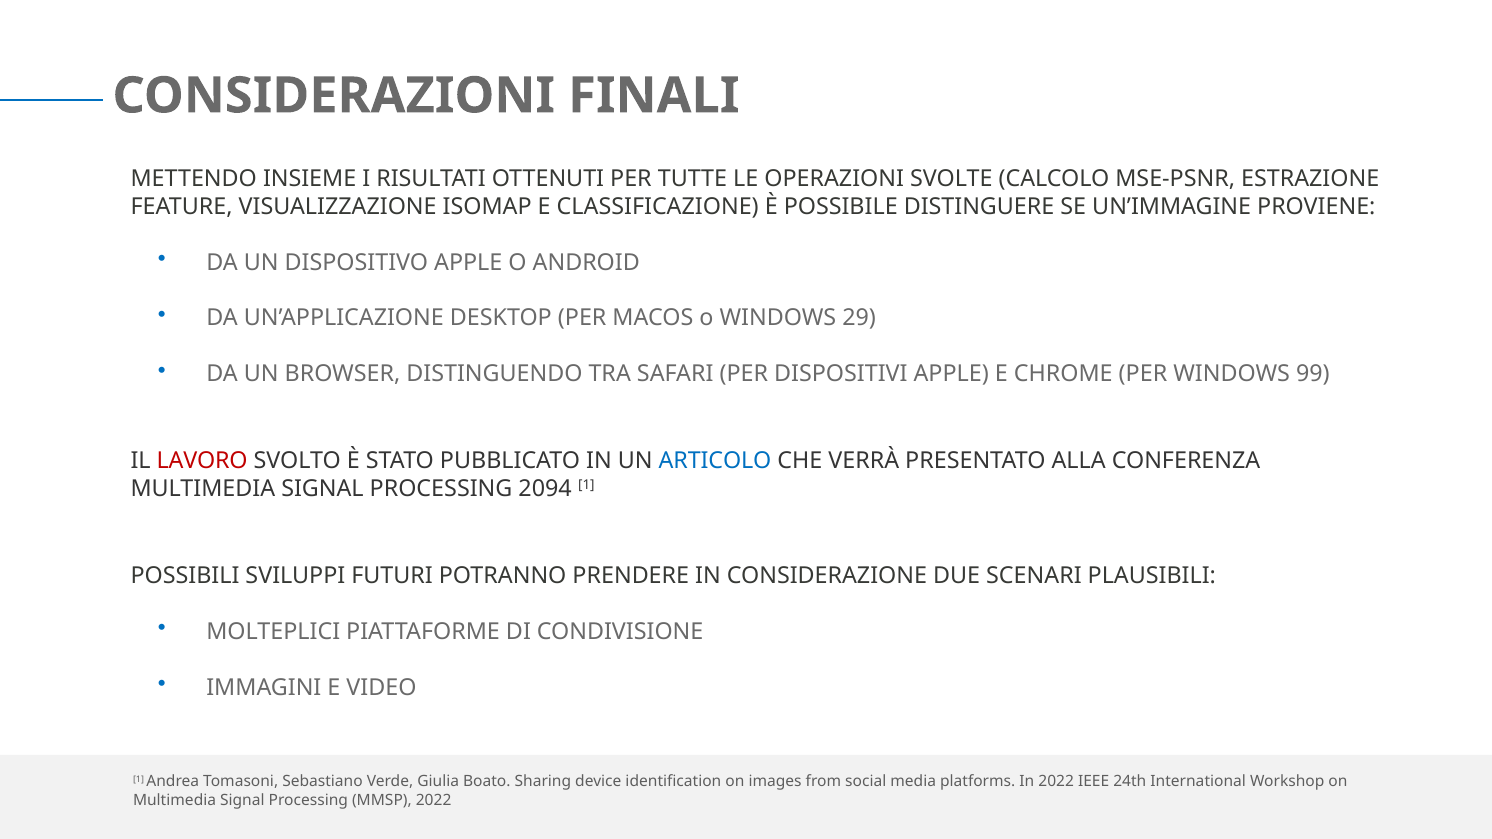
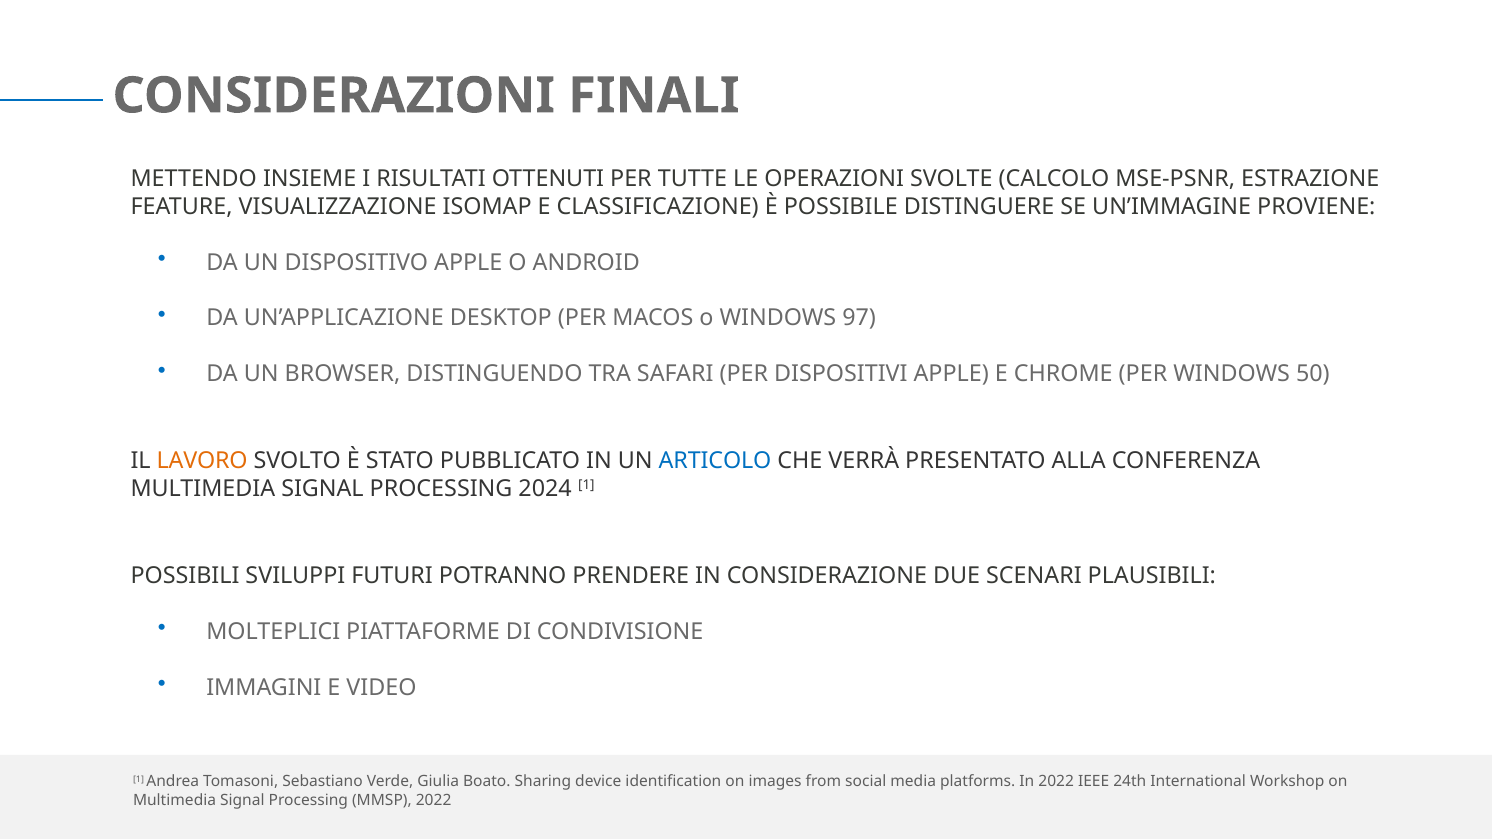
29: 29 -> 97 (859, 318)
99: 99 -> 50 (1313, 374)
LAVORO colour: red -> orange (202, 461)
2094: 2094 -> 2024 (545, 489)
